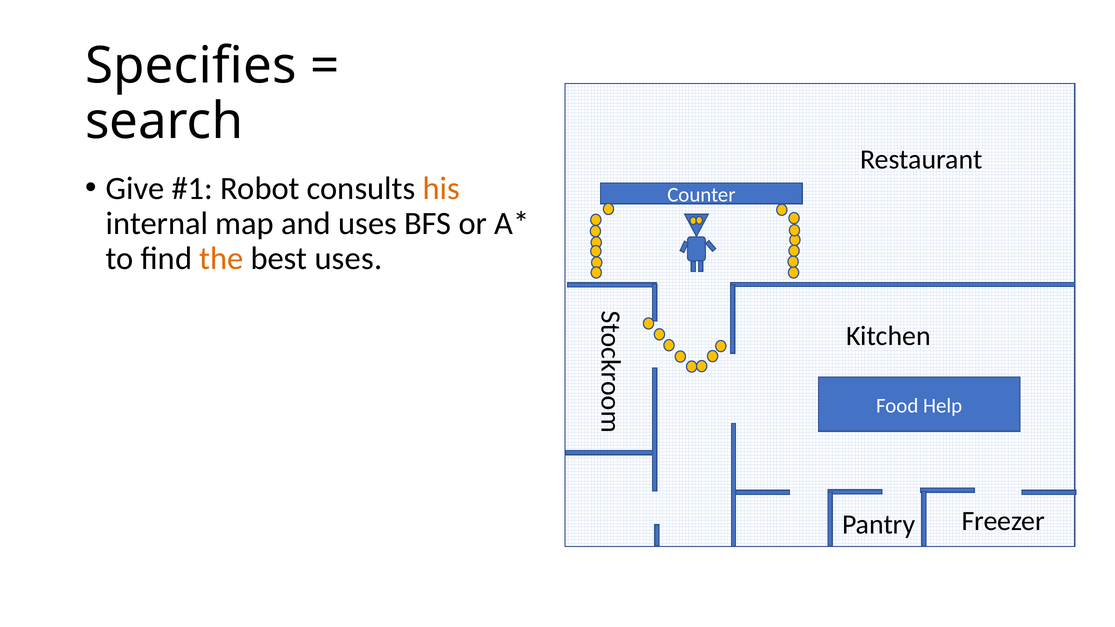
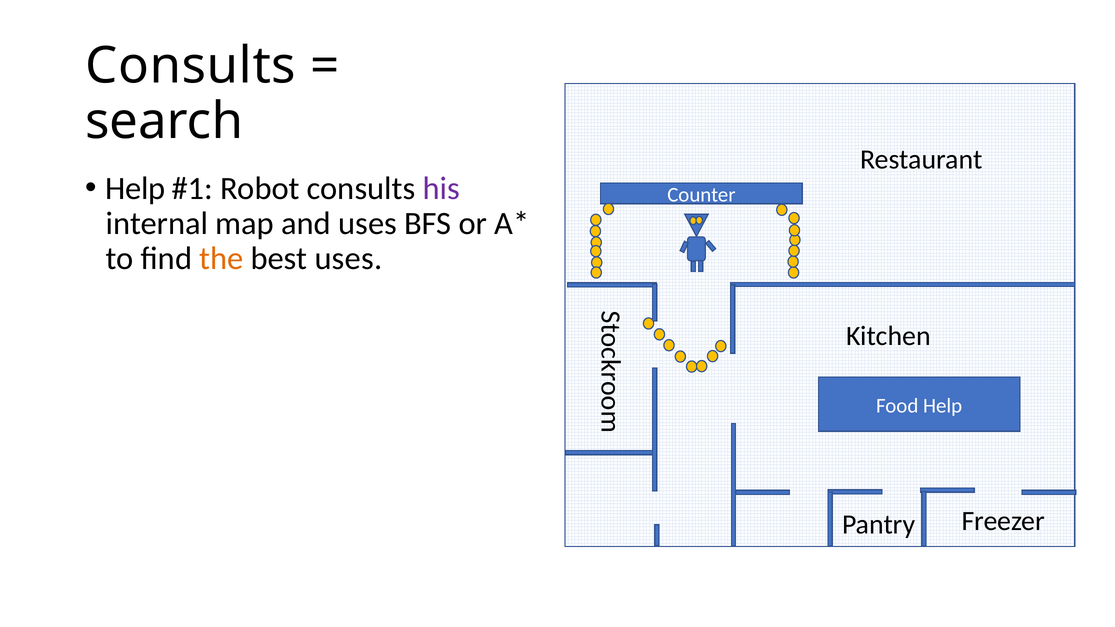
Specifies: Specifies -> Consults (191, 66)
Give: Give -> Help (135, 189)
his colour: orange -> purple (441, 189)
